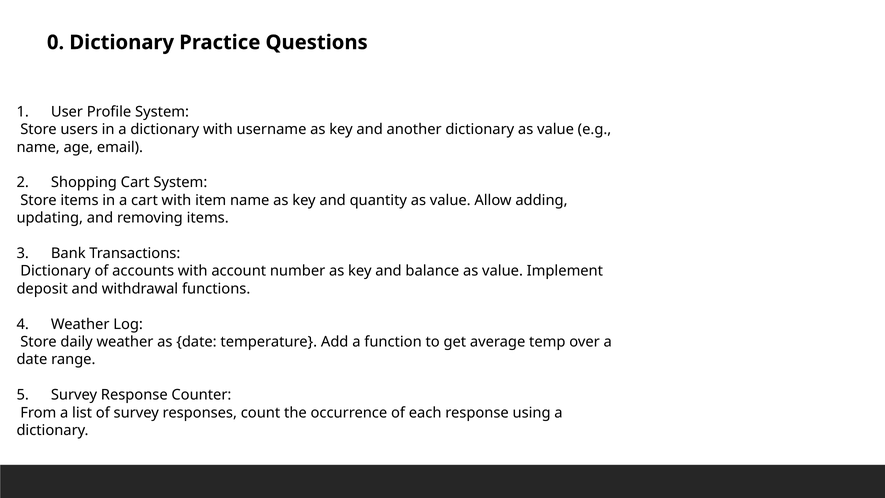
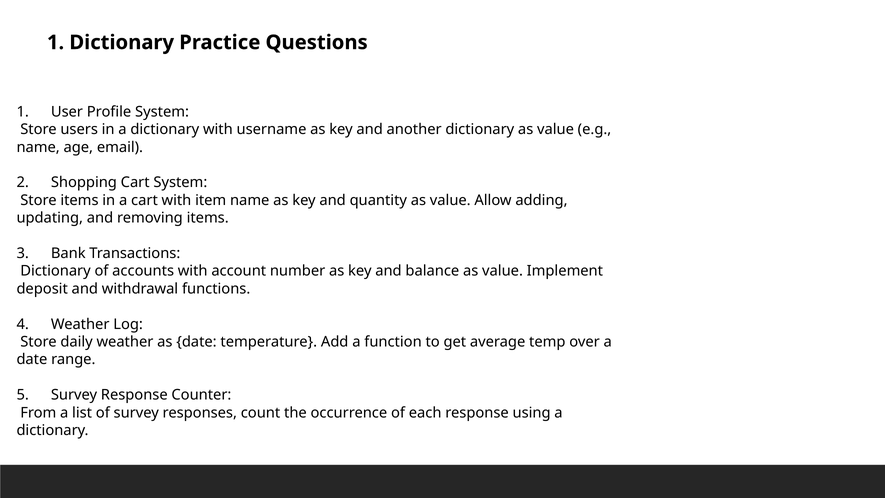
0: 0 -> 1 (56, 42)
